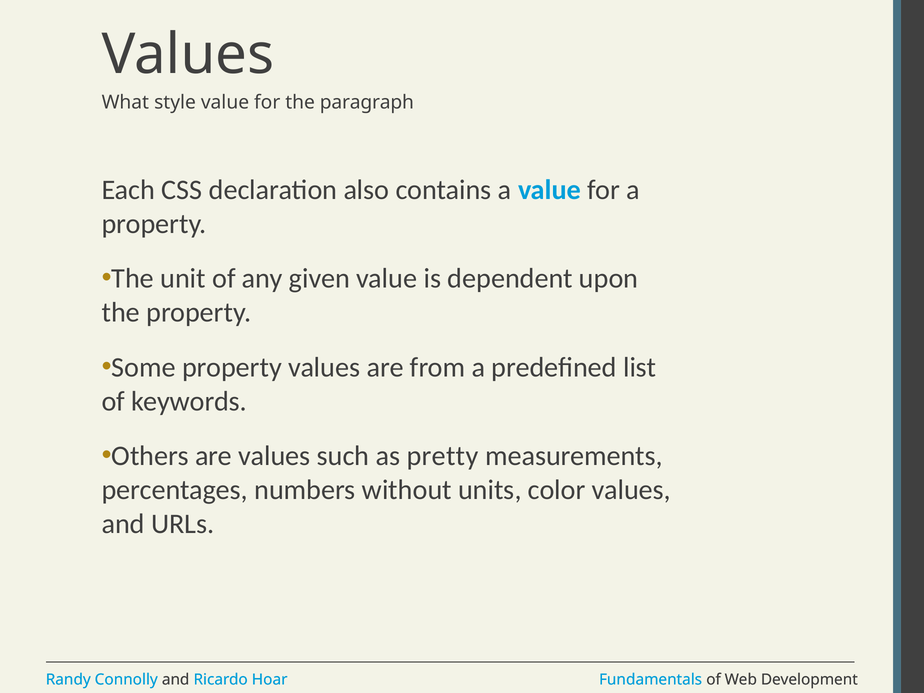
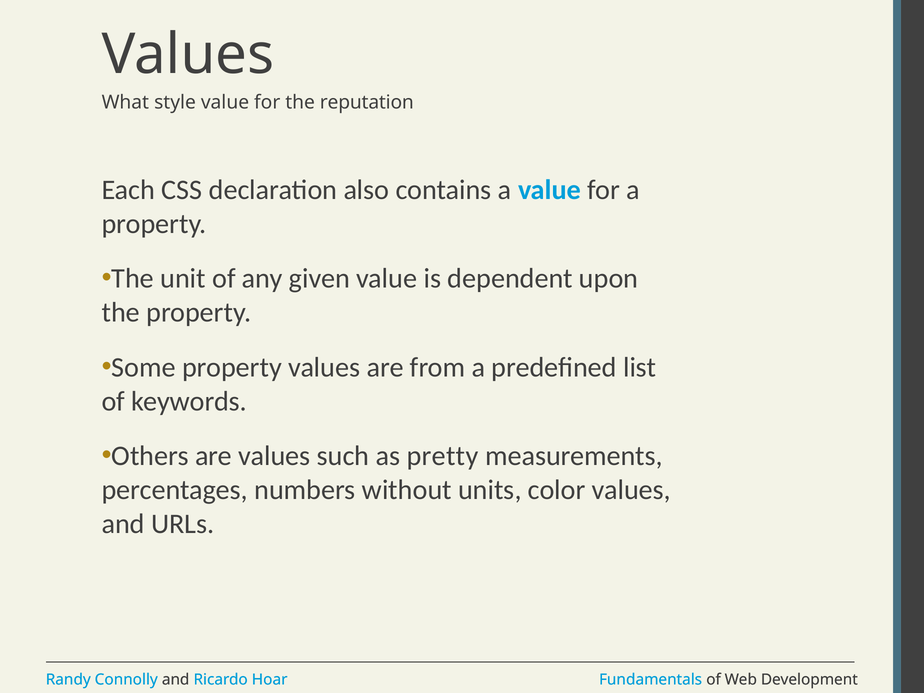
paragraph: paragraph -> reputation (367, 102)
